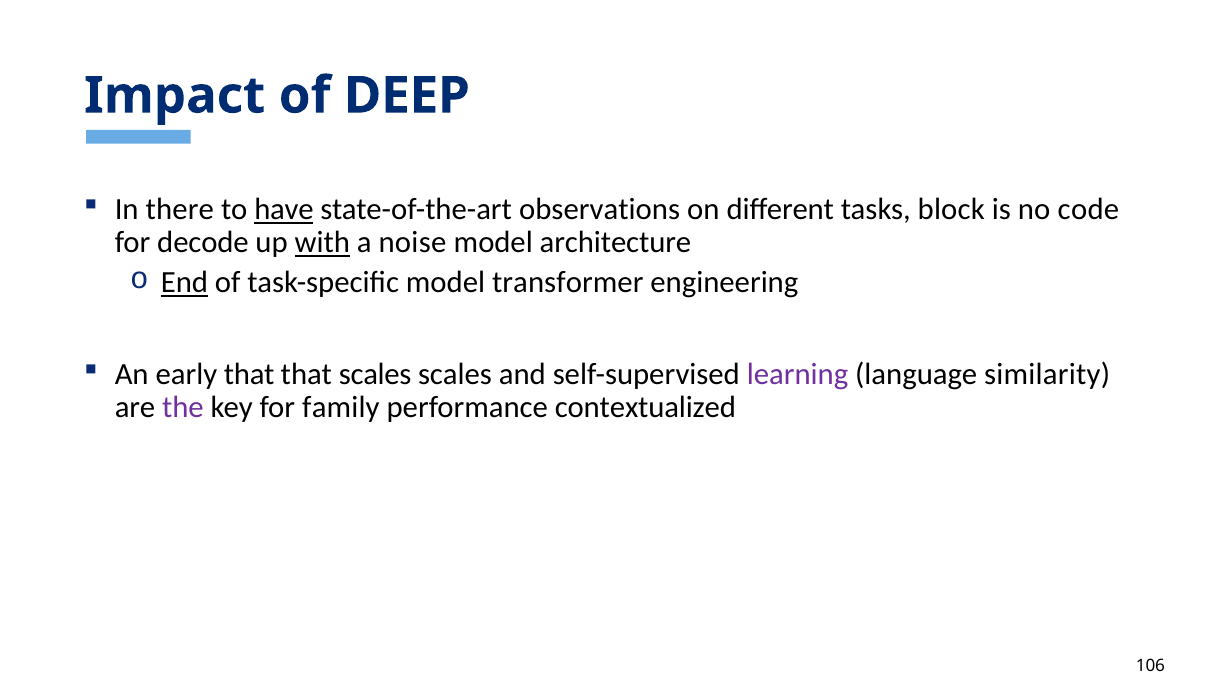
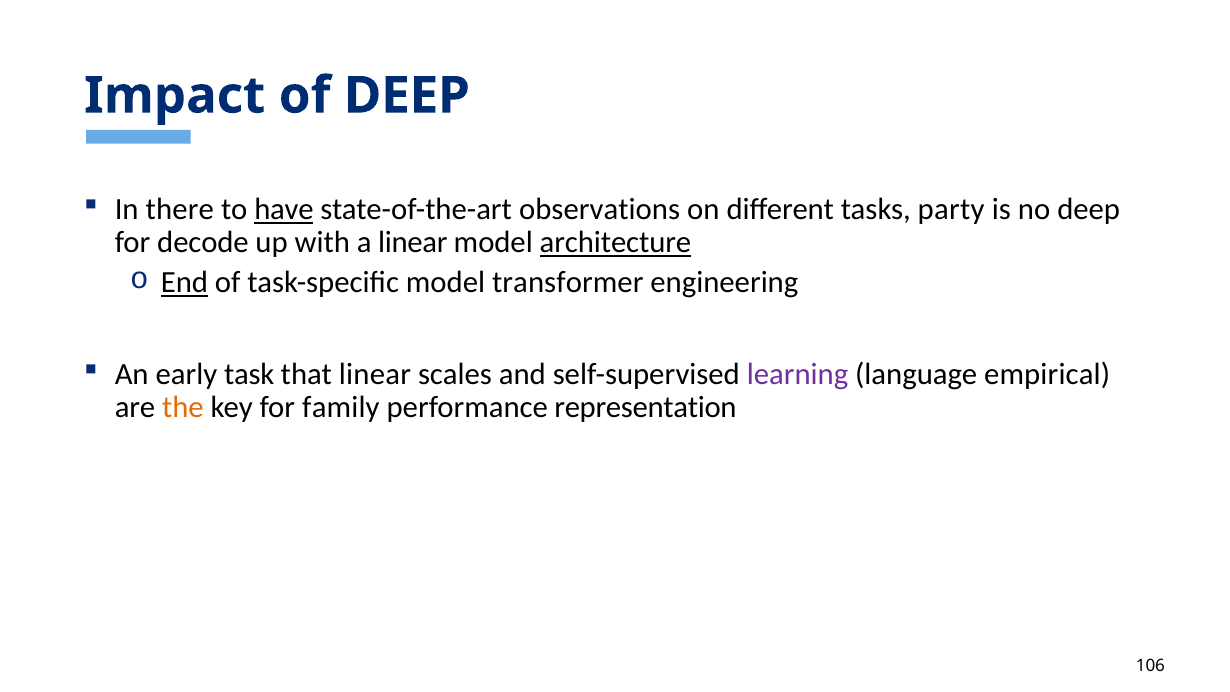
block: block -> party (951, 210)
no code: code -> deep (1089, 210)
with underline: present -> none (322, 243)
a noise: noise -> linear (413, 243)
architecture underline: none -> present (615, 243)
early that: that -> task (249, 374)
that scales: scales -> linear (375, 374)
similarity: similarity -> empirical (1047, 374)
the colour: purple -> orange (183, 408)
contextualized: contextualized -> representation (645, 408)
